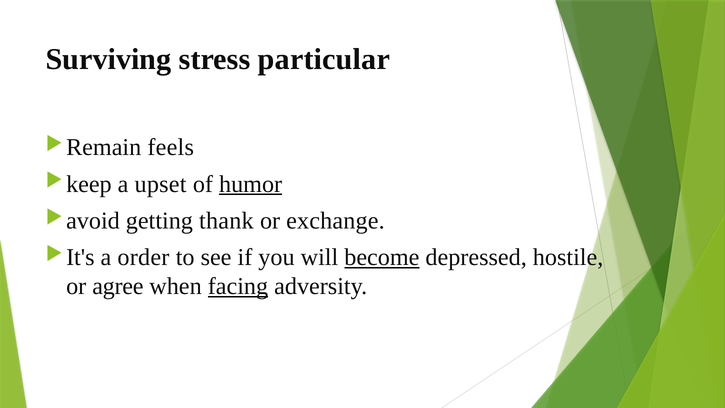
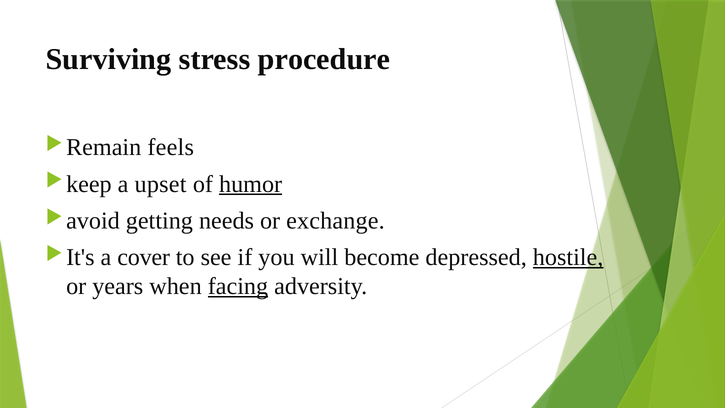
particular: particular -> procedure (324, 59)
thank: thank -> needs (226, 221)
order: order -> cover (144, 257)
become underline: present -> none (382, 257)
hostile underline: none -> present (568, 257)
agree: agree -> years (118, 286)
